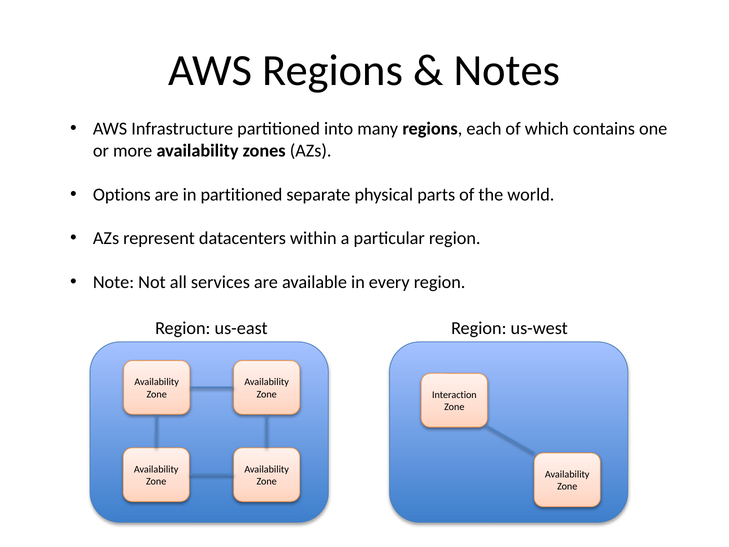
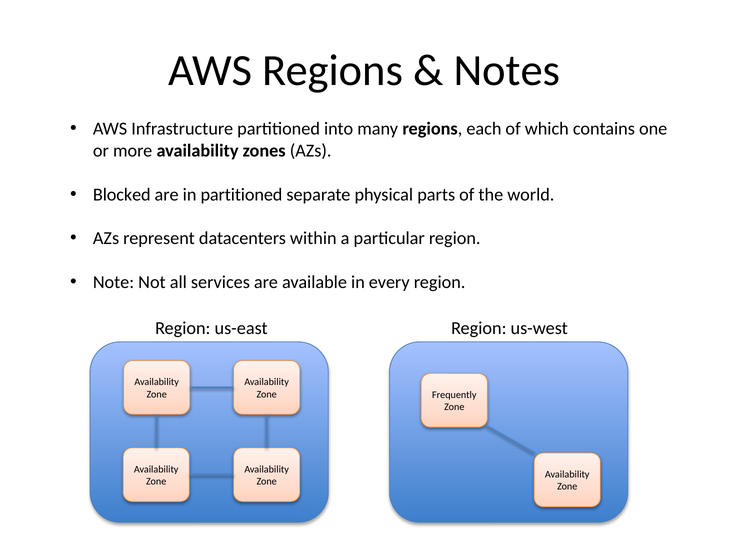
Options: Options -> Blocked (122, 194)
Interaction: Interaction -> Frequently (454, 395)
